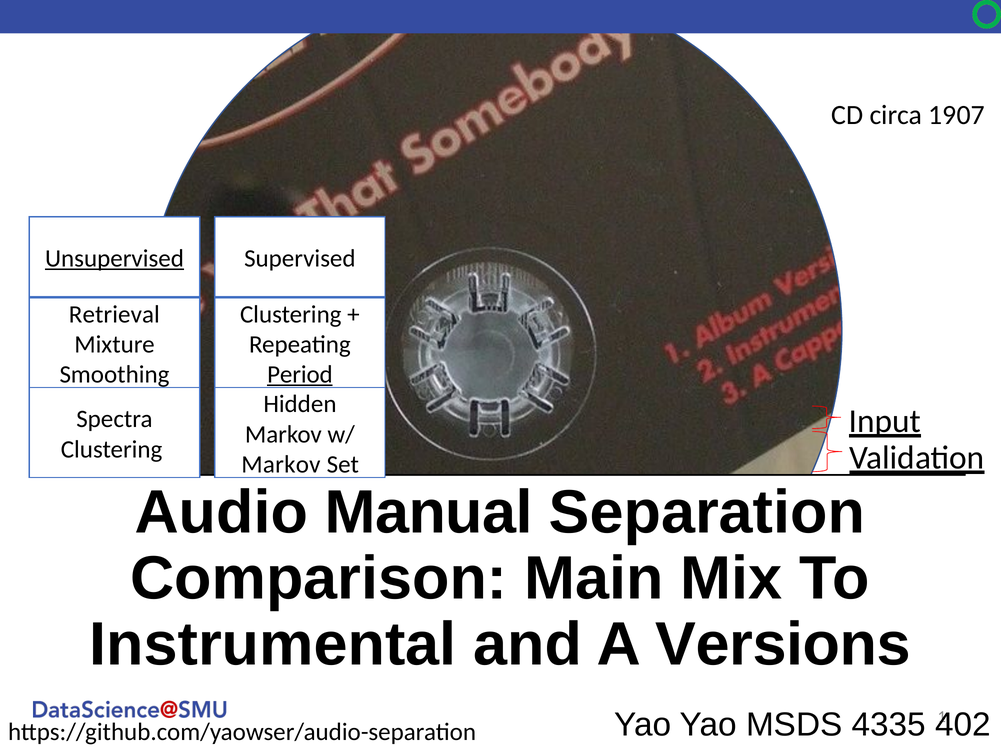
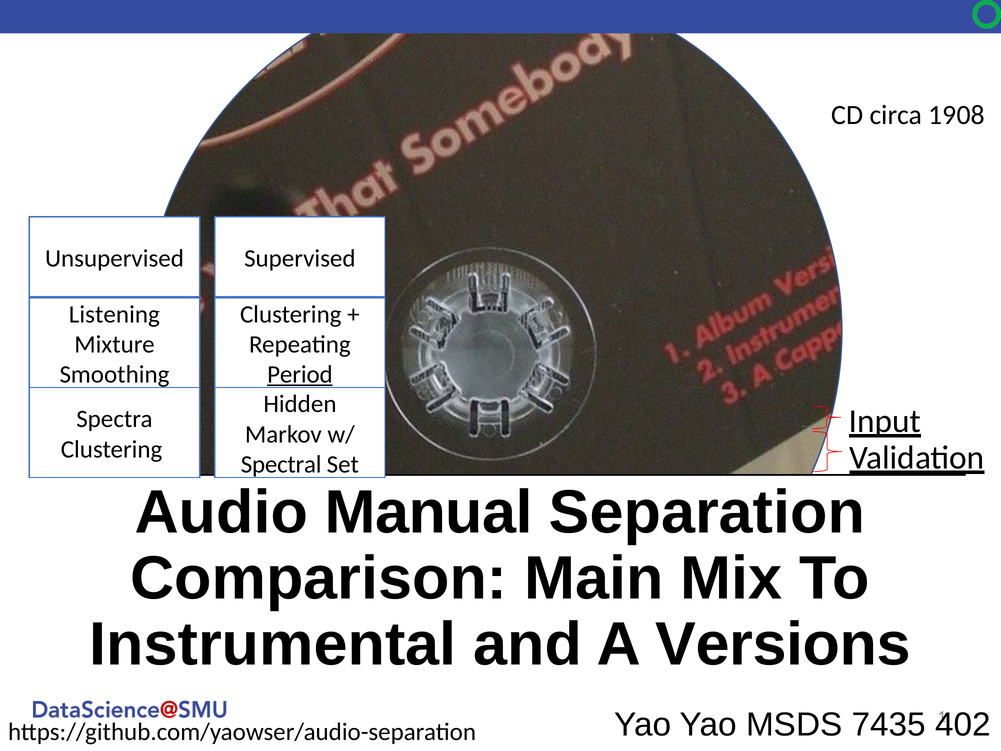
1907: 1907 -> 1908 (957, 115)
Unsupervised underline: present -> none (114, 258)
Retrieval: Retrieval -> Listening (114, 314)
Markov: Markov -> Spectral (281, 464)
4335: 4335 -> 7435 (889, 725)
